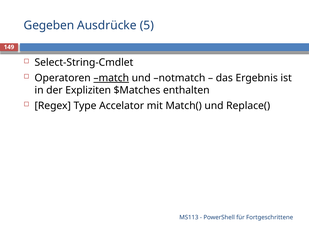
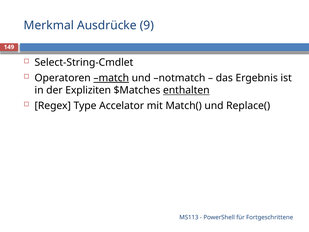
Gegeben: Gegeben -> Merkmal (49, 25)
5: 5 -> 9 (147, 25)
enthalten underline: none -> present (186, 90)
